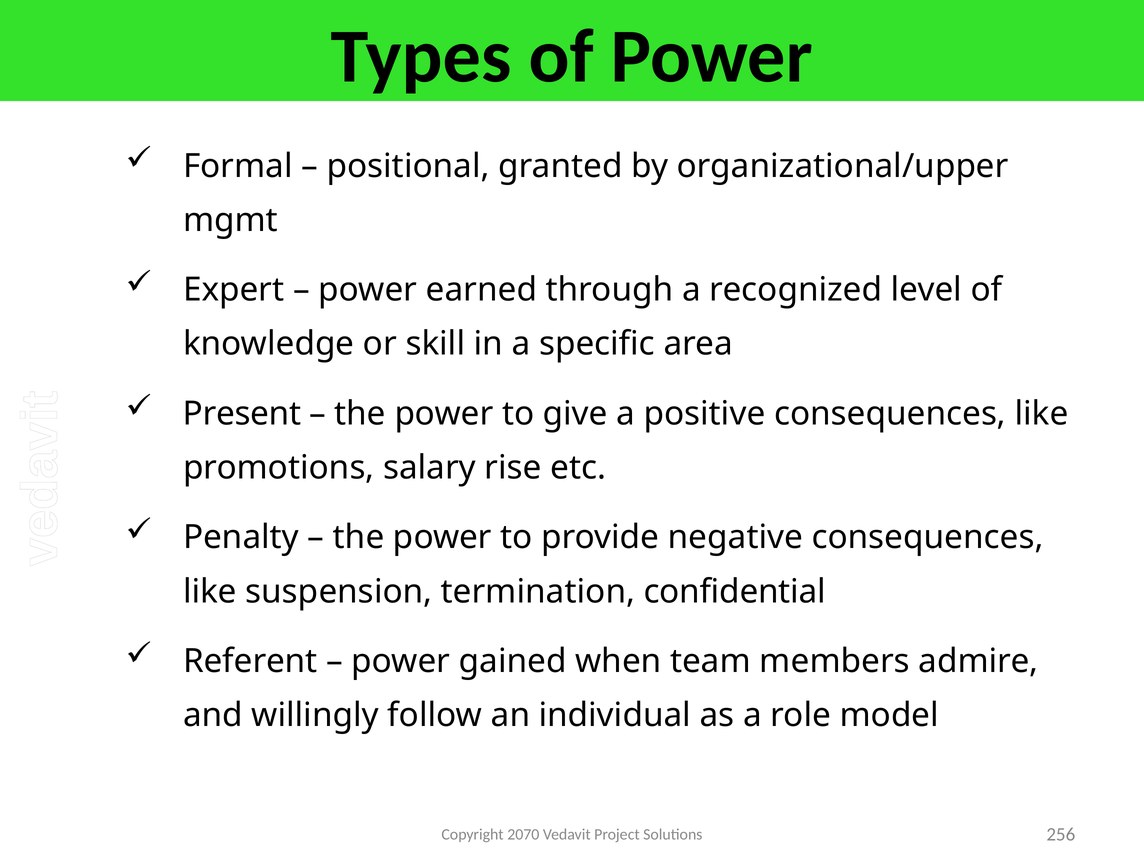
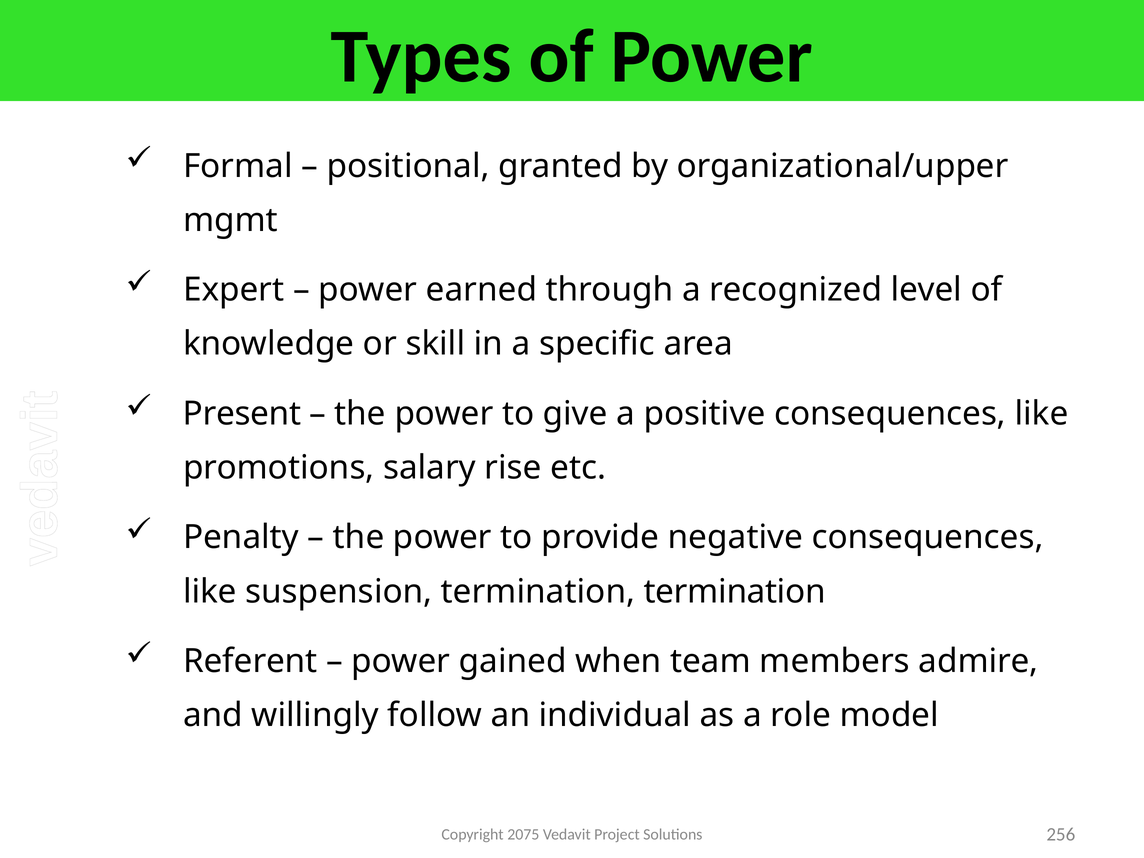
termination confidential: confidential -> termination (735, 592)
2070: 2070 -> 2075 (523, 835)
